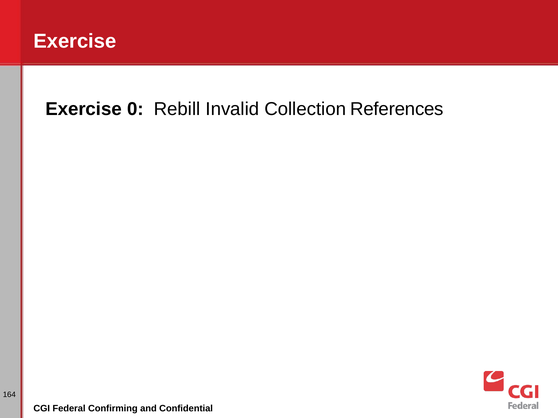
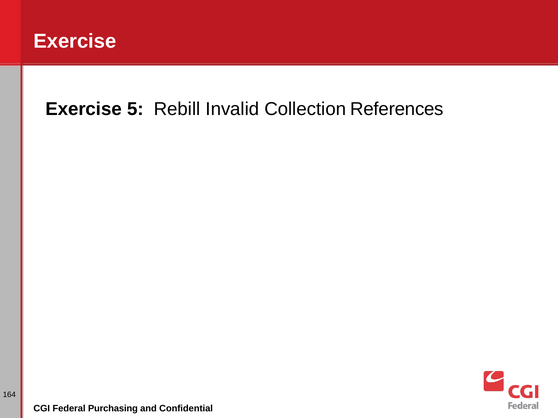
0: 0 -> 5 (135, 109)
Confirming: Confirming -> Purchasing (113, 409)
